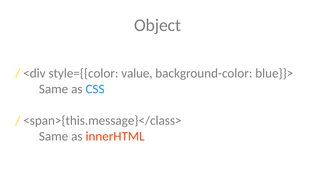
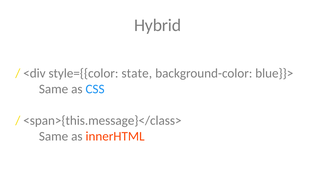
Object: Object -> Hybrid (158, 25)
value: value -> state (137, 74)
